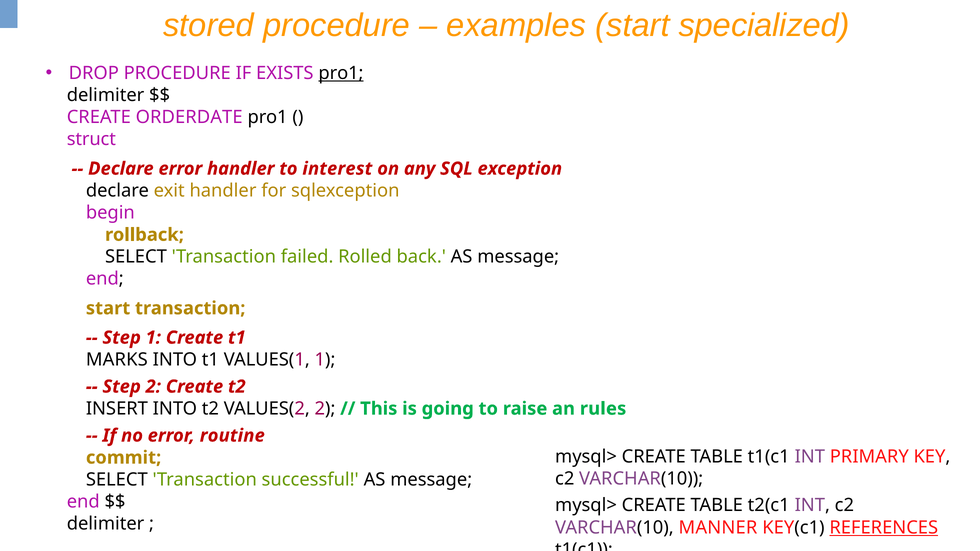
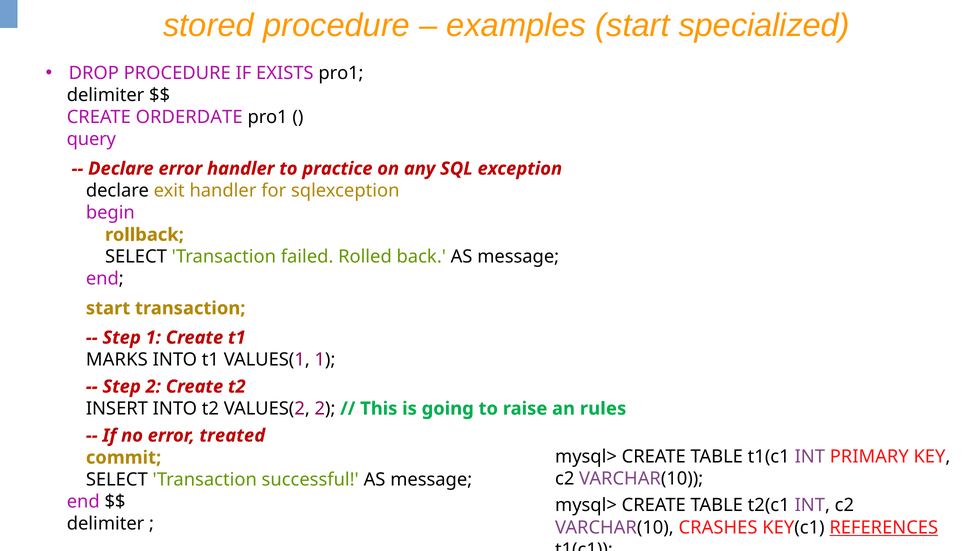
pro1 underline: present -> none (341, 73)
struct: struct -> query (91, 139)
interest: interest -> practice (337, 169)
routine: routine -> treated (232, 436)
MANNER: MANNER -> CRASHES (718, 528)
